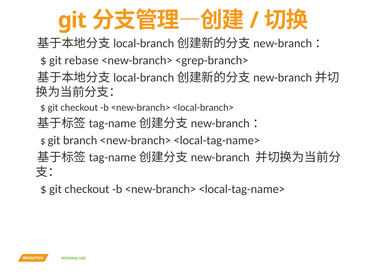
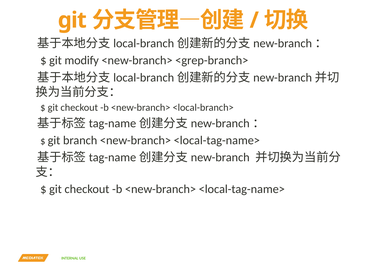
rebase: rebase -> modify (82, 61)
